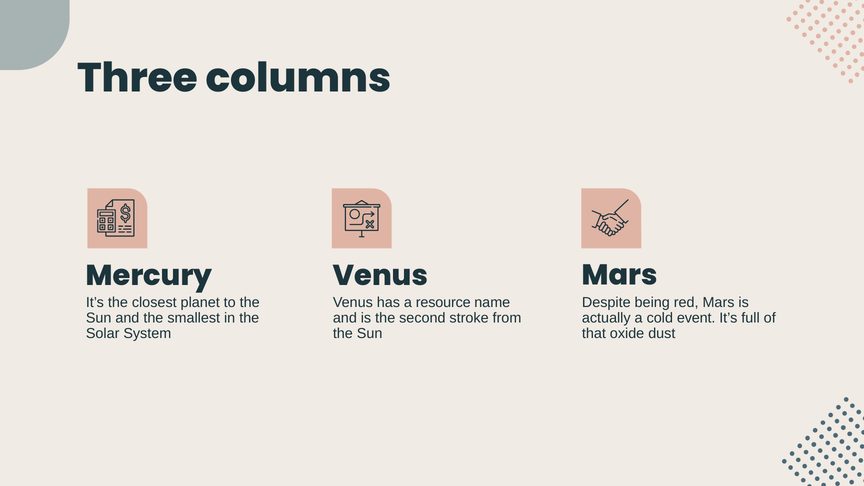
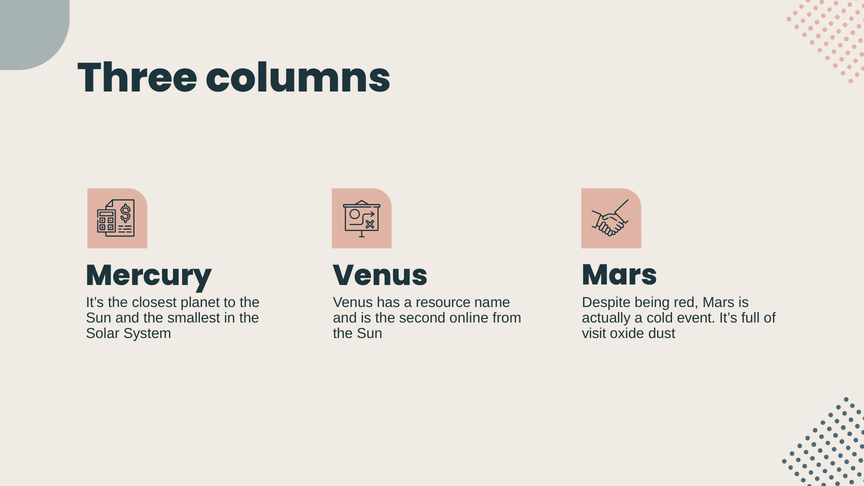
stroke: stroke -> online (469, 318)
that: that -> visit (594, 334)
